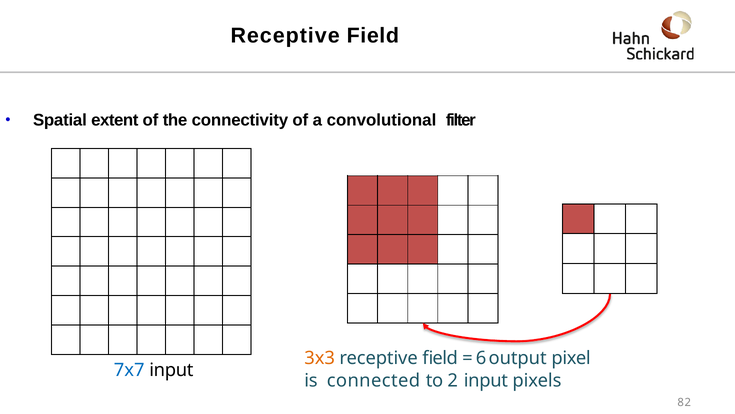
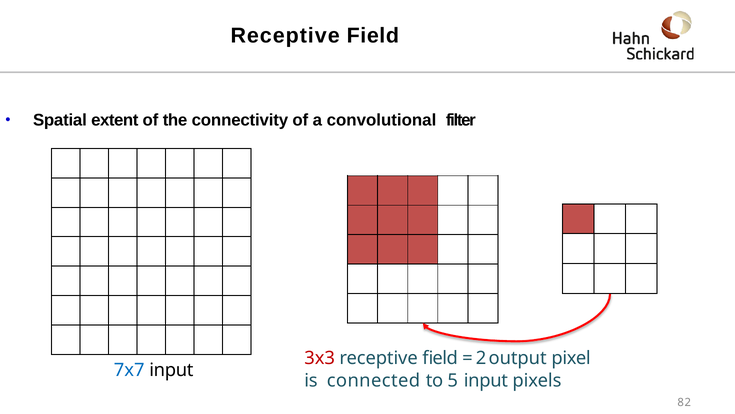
3x3 colour: orange -> red (320, 358)
6: 6 -> 2 (481, 358)
2: 2 -> 5 (453, 380)
